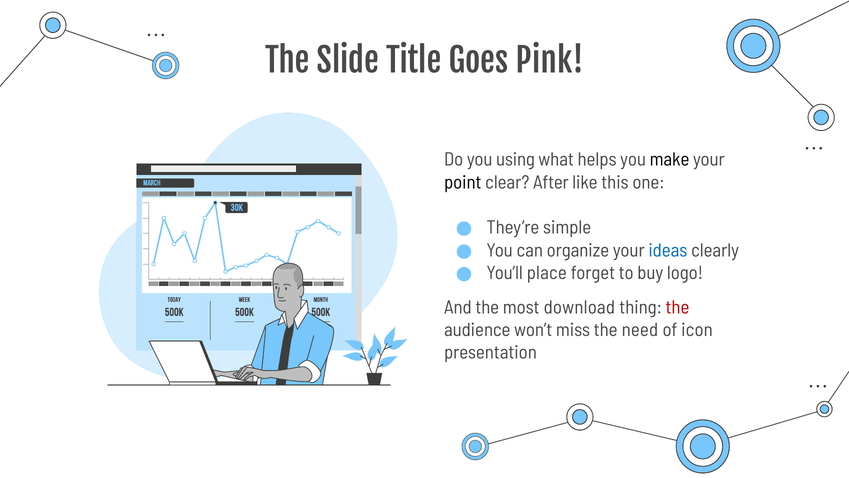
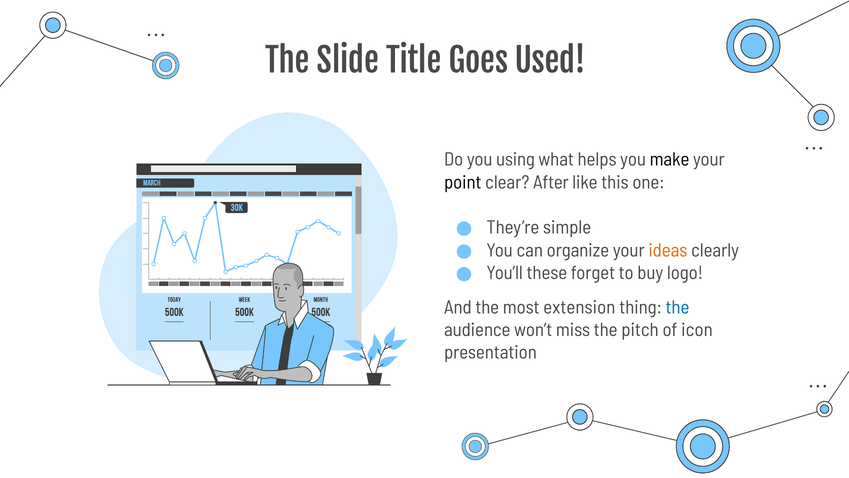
Pink: Pink -> Used (550, 62)
ideas colour: blue -> orange (668, 250)
place: place -> these (547, 273)
download: download -> extension (579, 307)
the colour: red -> blue (677, 307)
need: need -> pitch (640, 330)
